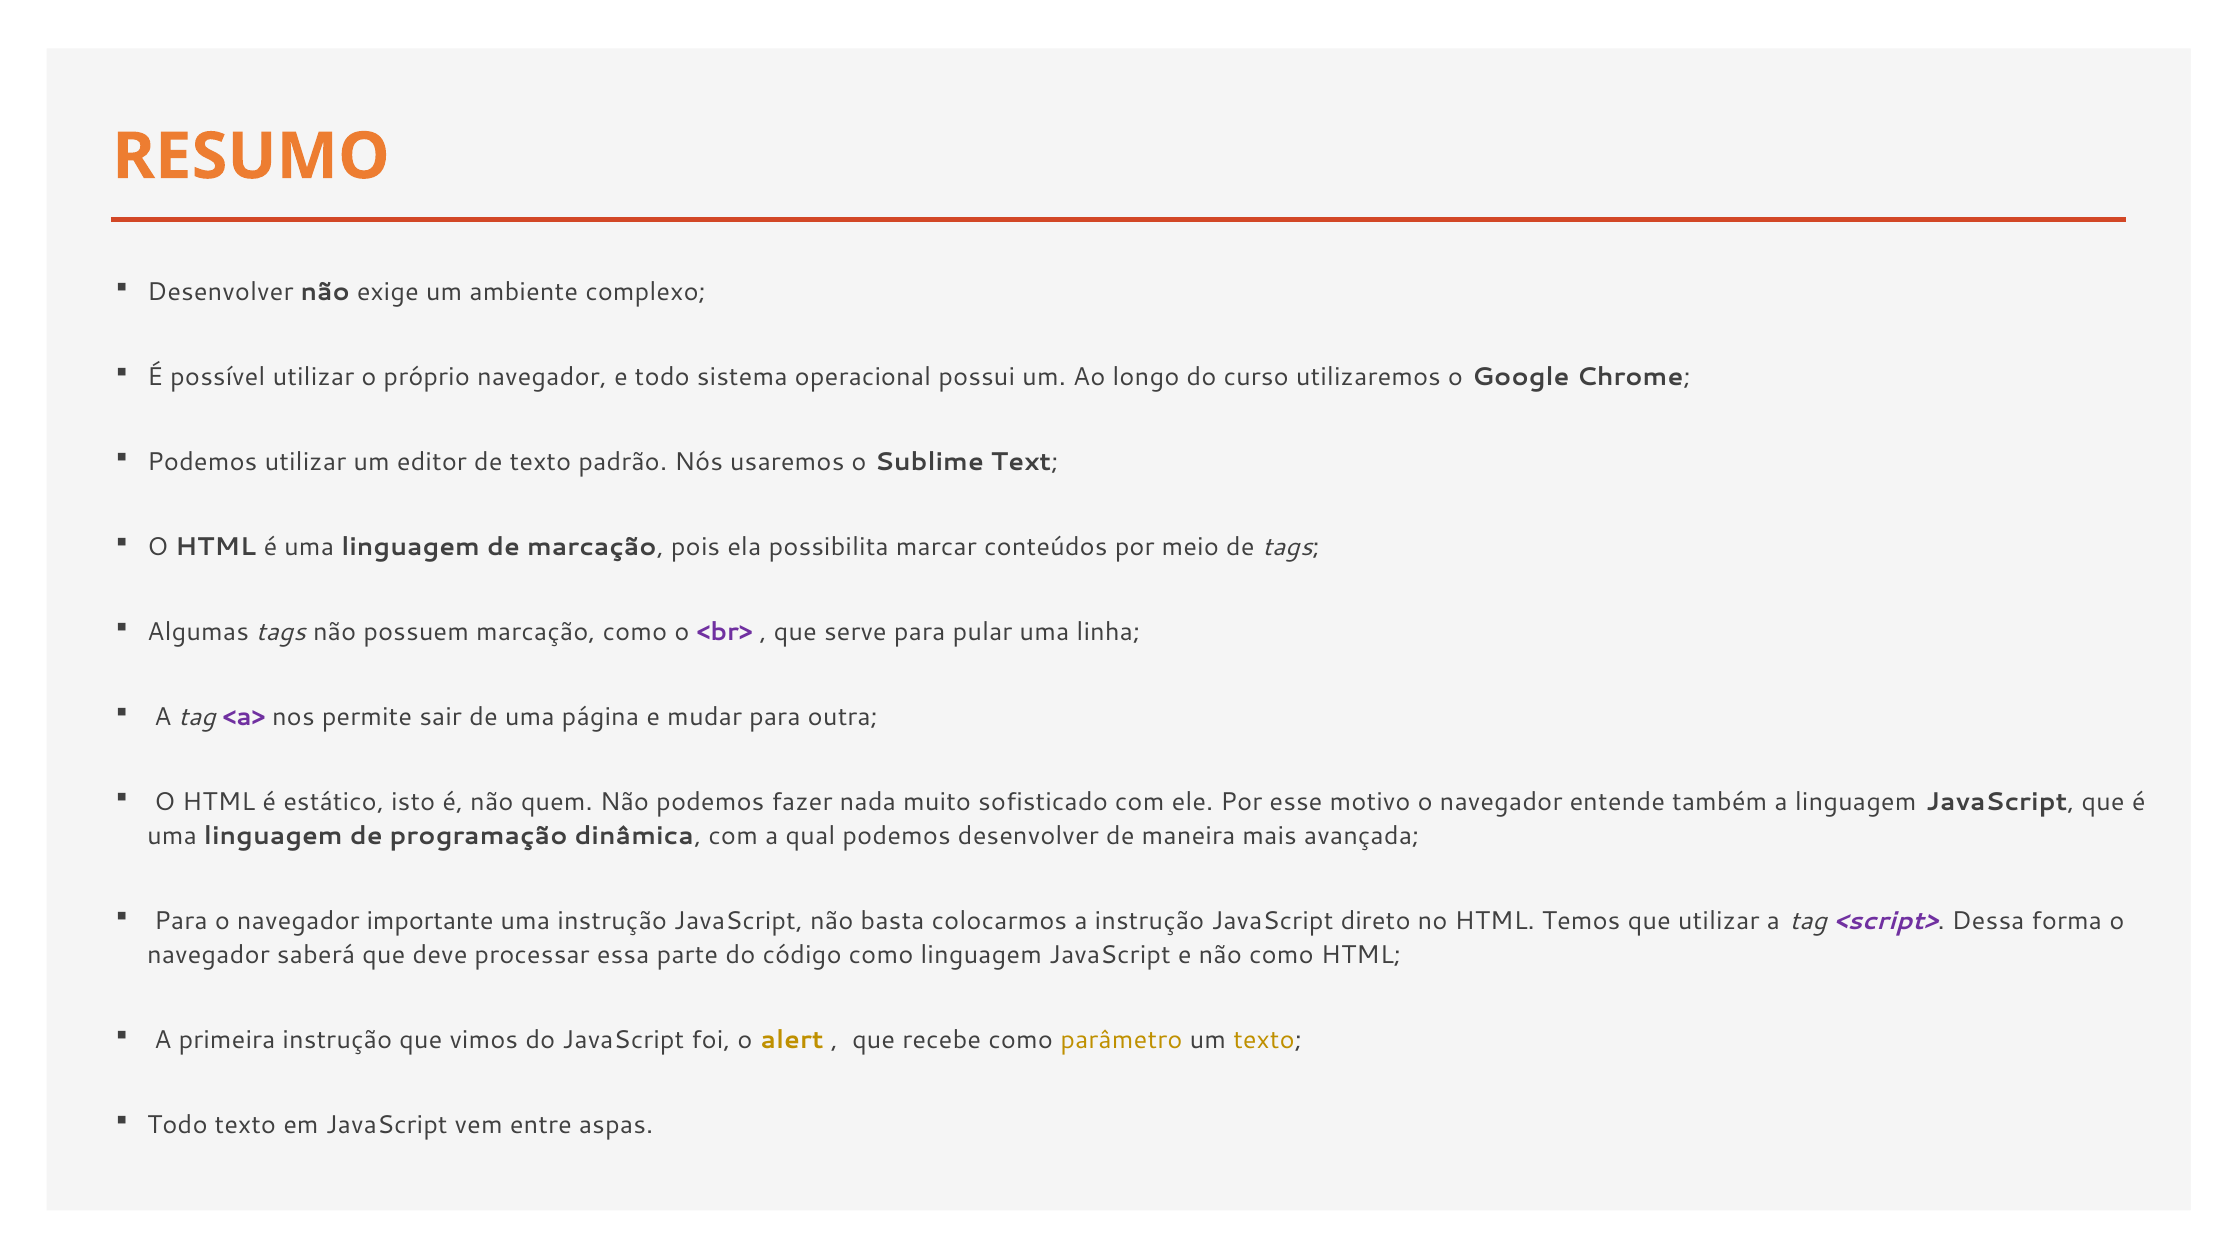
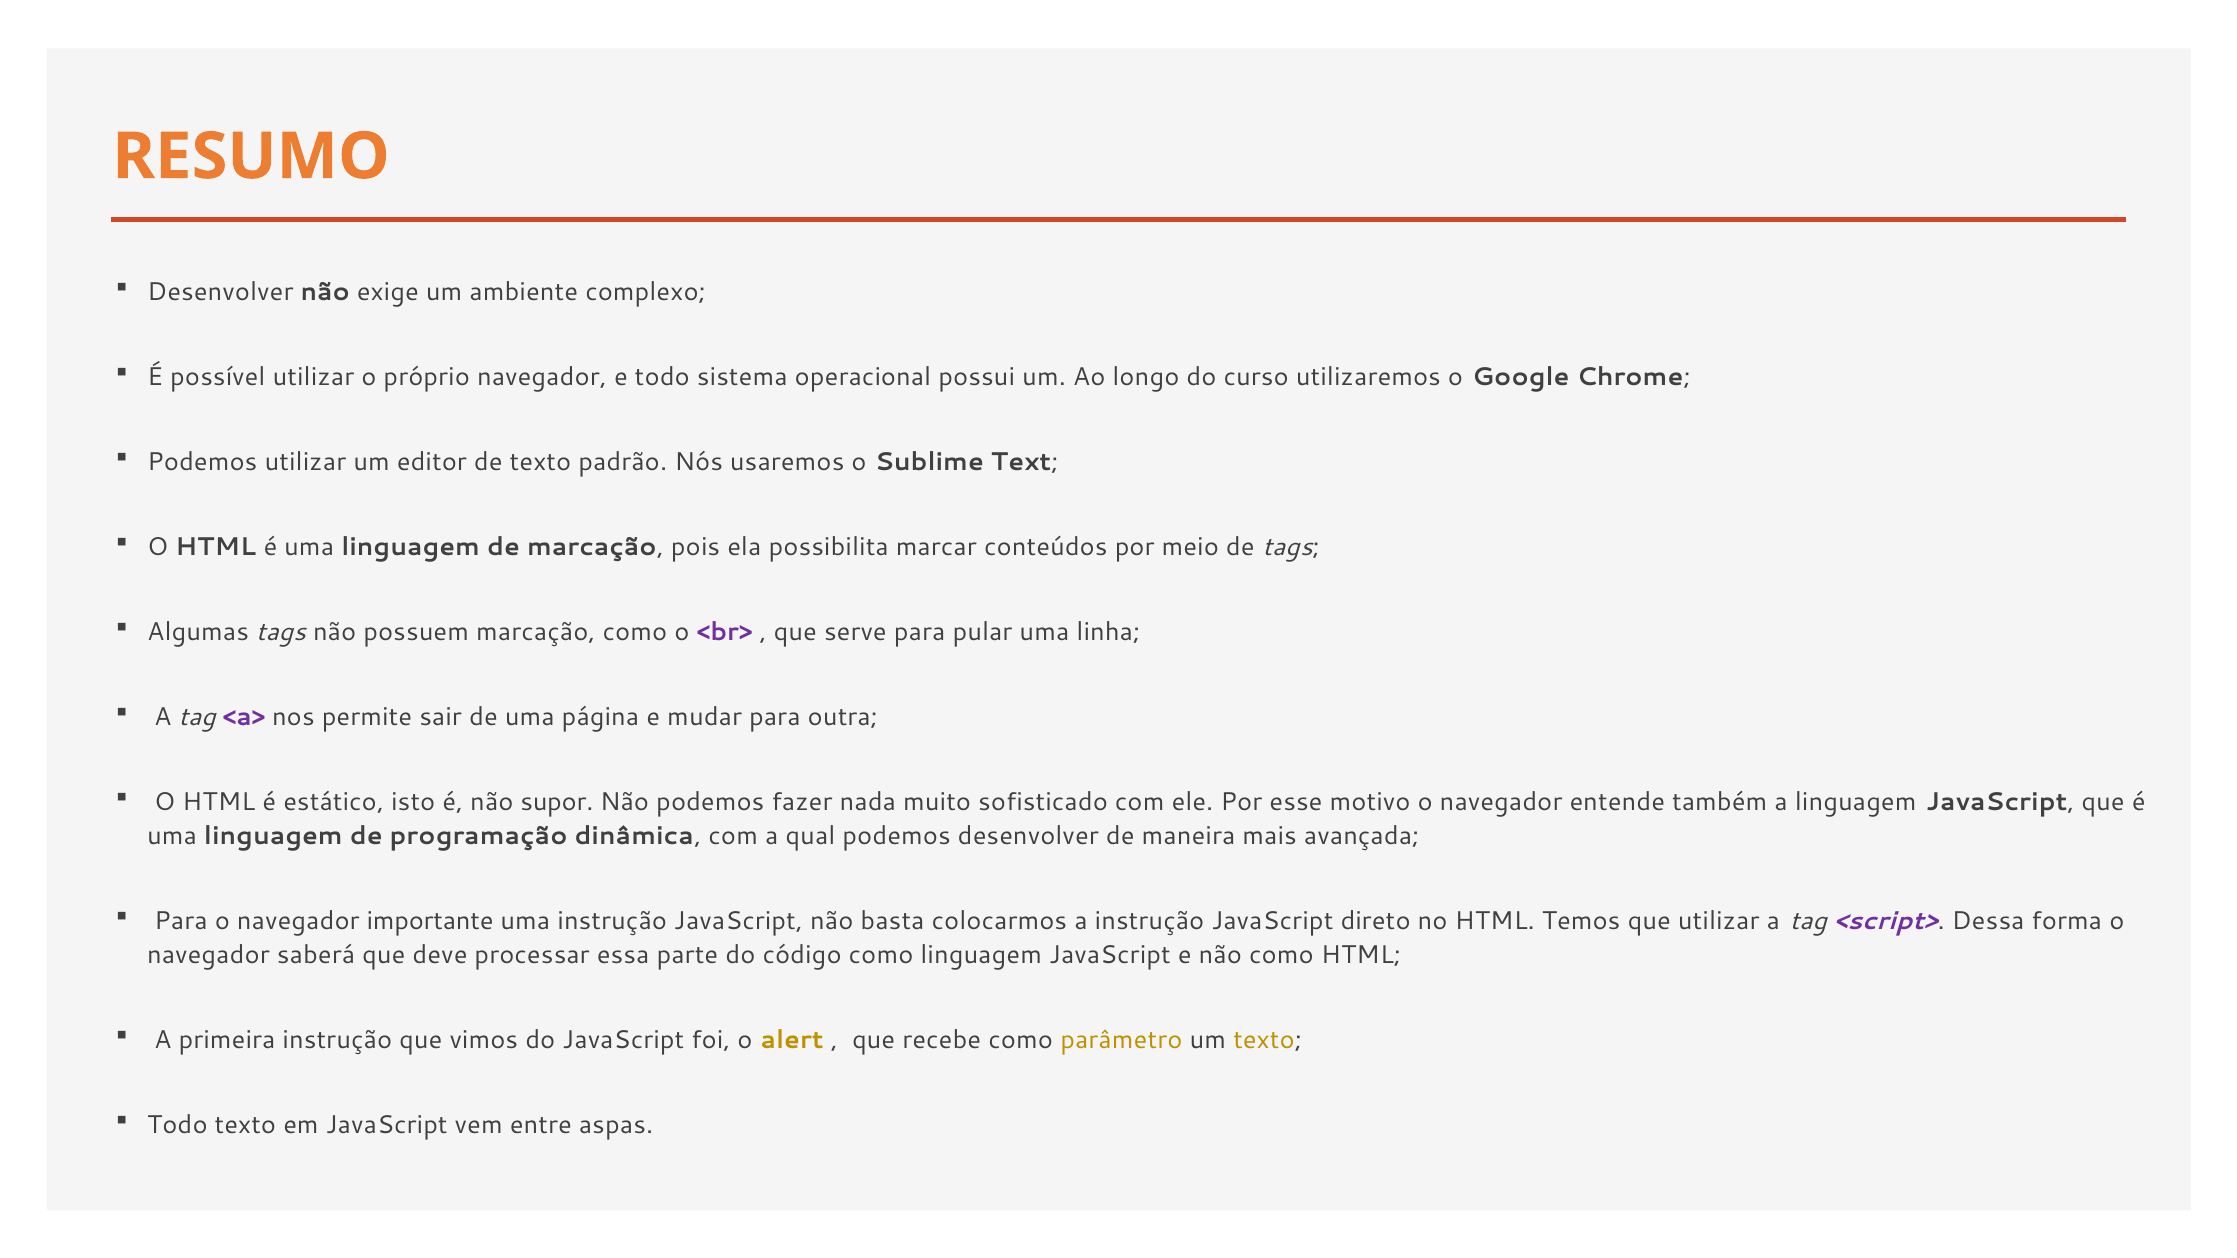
quem: quem -> supor (557, 802)
